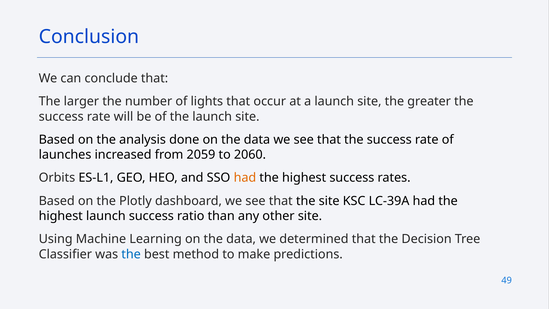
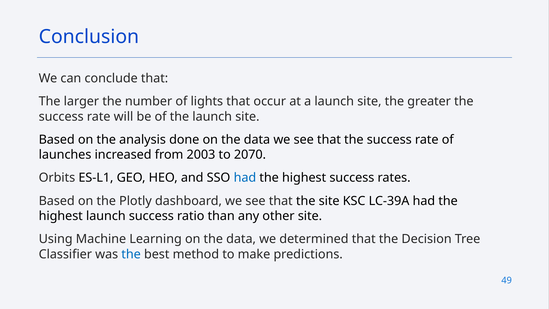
2059: 2059 -> 2003 (201, 155)
2060: 2060 -> 2070 (250, 155)
had colour: orange -> blue (245, 178)
